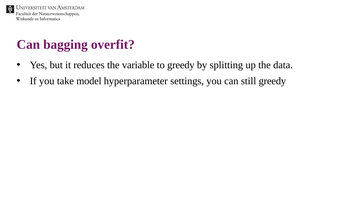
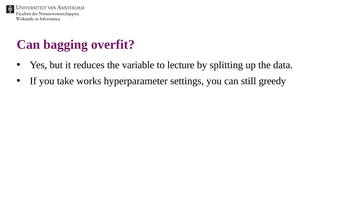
to greedy: greedy -> lecture (181, 65)
model: model -> works (89, 81)
